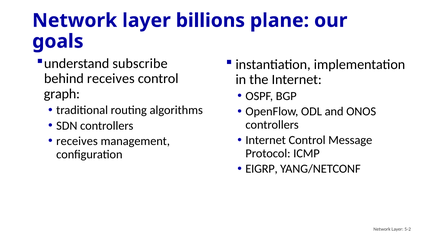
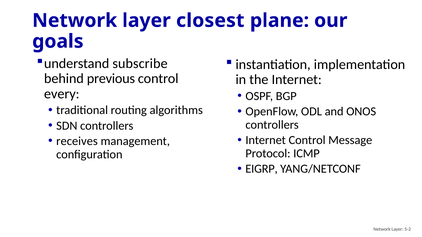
billions: billions -> closest (210, 21)
behind receives: receives -> previous (111, 79)
graph: graph -> every (62, 94)
